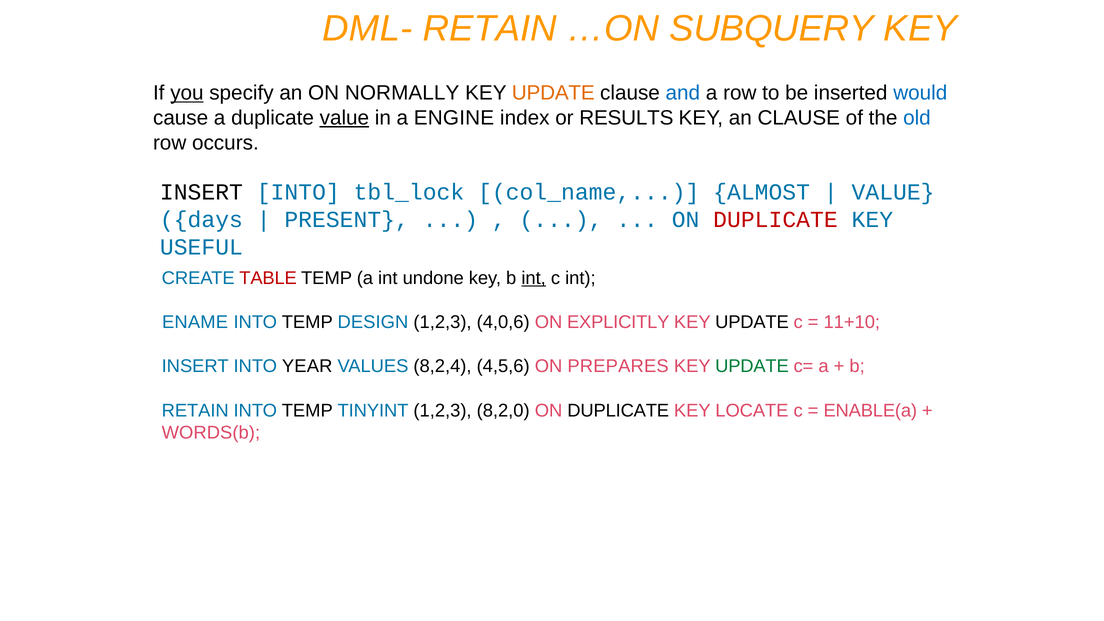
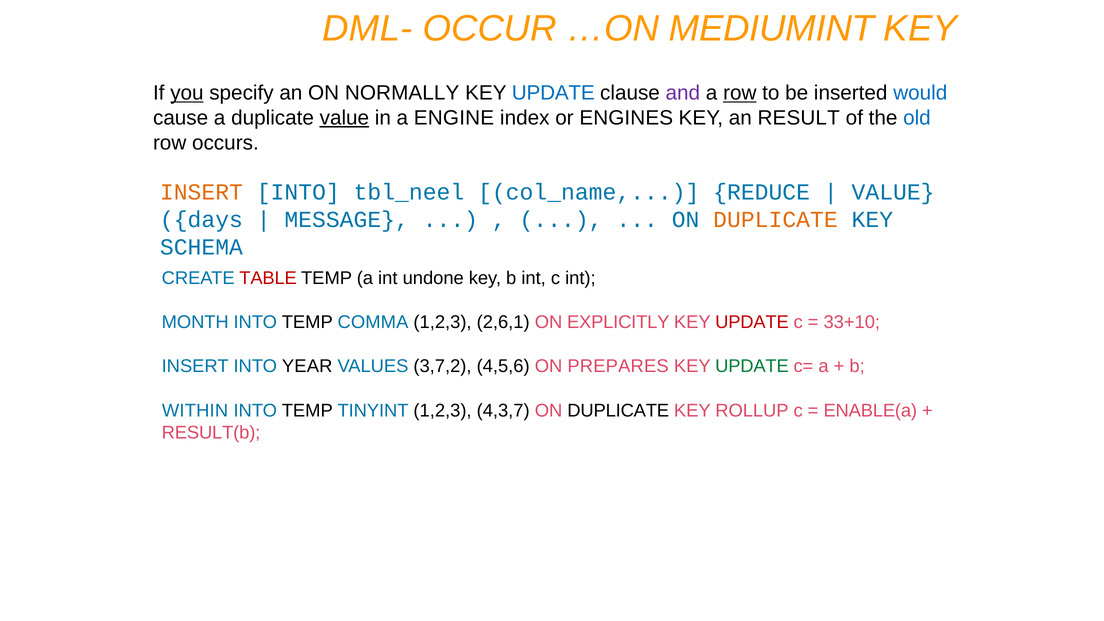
DML- RETAIN: RETAIN -> OCCUR (490, 29)
SUBQUERY: SUBQUERY -> MEDIUMINT (772, 29)
UPDATE colour: orange -> blue (553, 93)
and colour: blue -> purple (683, 93)
row underline: none -> present (740, 93)
RESULTS: RESULTS -> ENGINES (626, 118)
an CLAUSE: CLAUSE -> RESULT (799, 118)
INSERT colour: black -> orange (201, 192)
tbl_lock: tbl_lock -> tbl_neel (409, 192)
ALMOST: ALMOST -> REDUCE (762, 192)
PRESENT: PRESENT -> MESSAGE (347, 220)
DUPLICATE colour: red -> orange (775, 220)
USEFUL: USEFUL -> SCHEMA (201, 247)
int underline: present -> none (534, 278)
ENAME: ENAME -> MONTH (195, 322)
DESIGN: DESIGN -> COMMA (373, 322)
4,0,6: 4,0,6 -> 2,6,1 (503, 322)
UPDATE colour: black -> red (752, 322)
11+10: 11+10 -> 33+10 (852, 322)
8,2,4: 8,2,4 -> 3,7,2 (442, 366)
RETAIN: RETAIN -> WITHIN (195, 411)
8,2,0: 8,2,0 -> 4,3,7 (503, 411)
LOCATE: LOCATE -> ROLLUP (752, 411)
WORDS(b: WORDS(b -> RESULT(b (211, 433)
